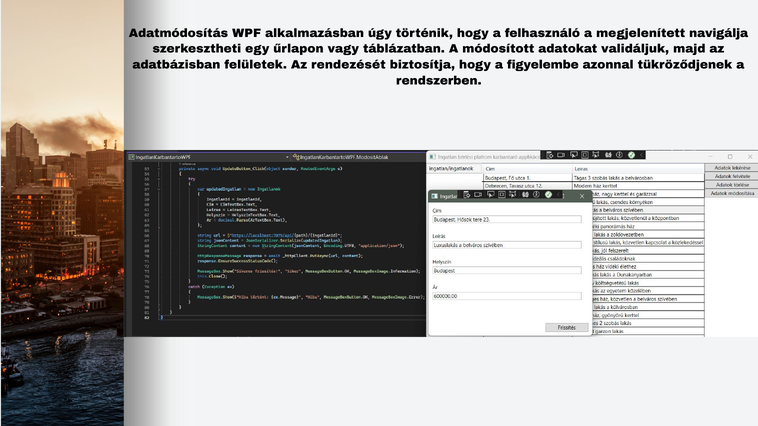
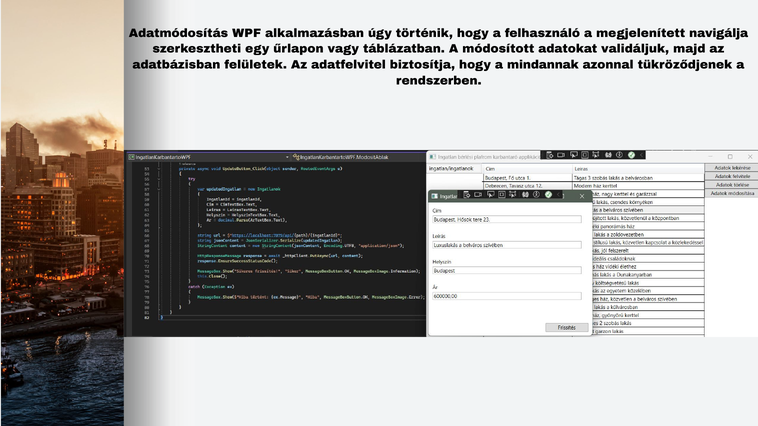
rendezését: rendezését -> adatfelvitel (349, 65)
figyelembe: figyelembe -> mindannak (543, 65)
